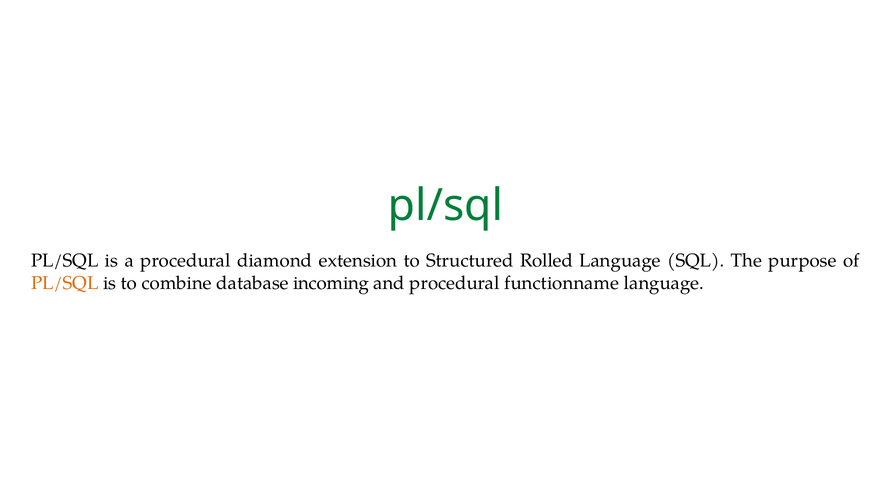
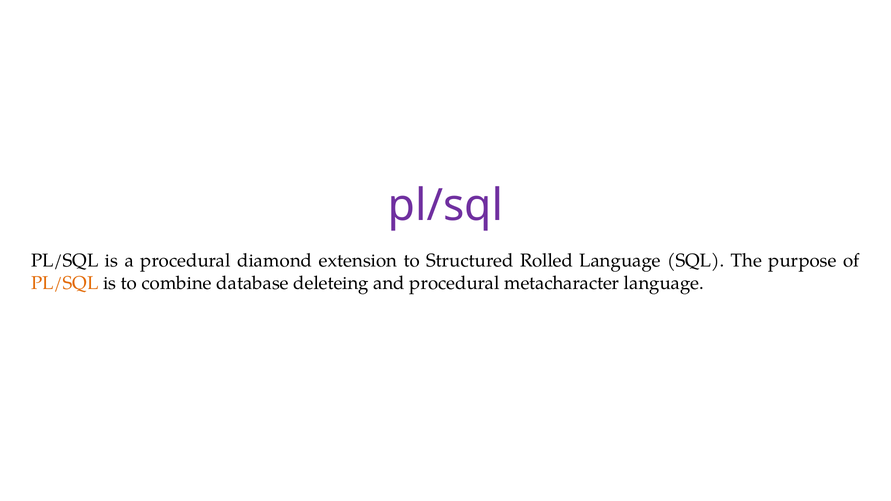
pl/sql colour: green -> purple (445, 206)
incoming: incoming -> deleteing (331, 283)
functionname: functionname -> metacharacter (562, 283)
